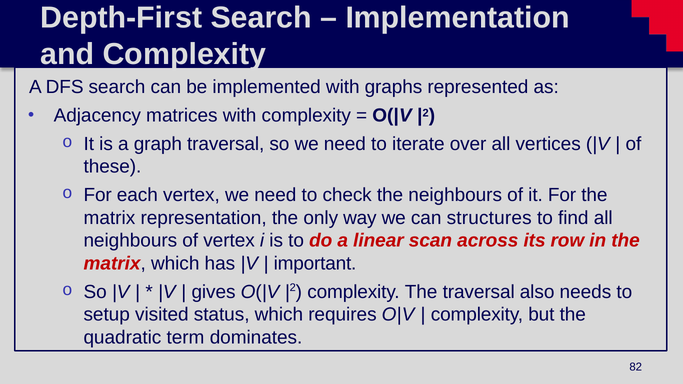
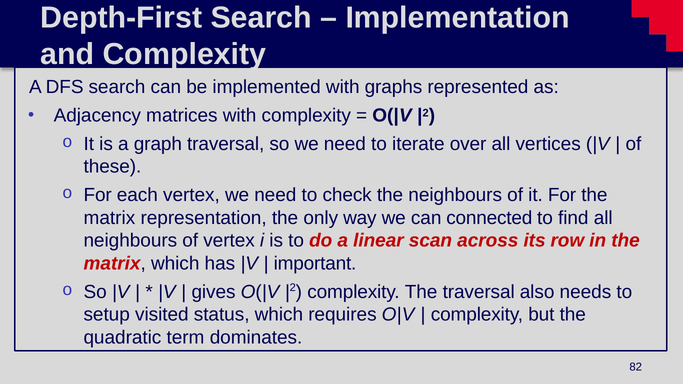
structures: structures -> connected (489, 218)
